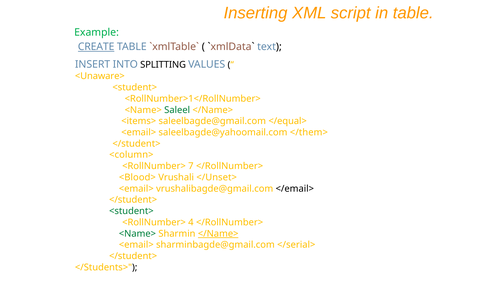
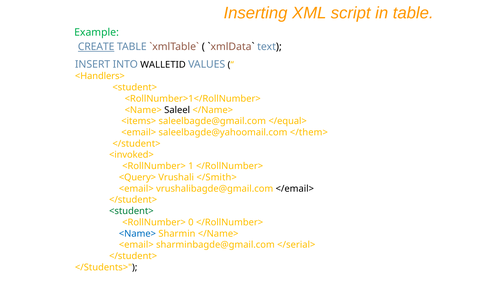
SPLITTING: SPLITTING -> WALLETID (163, 65)
<Unaware>: <Unaware> -> <Handlers> (100, 76)
Saleel colour: green -> black (177, 110)
<column>: <column> -> <invoked> (131, 155)
7: 7 -> 1 (191, 166)
<Blood>: <Blood> -> <Query> (137, 178)
</Unset>: </Unset> -> </Smith> (217, 178)
4: 4 -> 0 (191, 223)
<Name> colour: green -> blue (137, 234)
</Name> underline: present -> none (218, 234)
